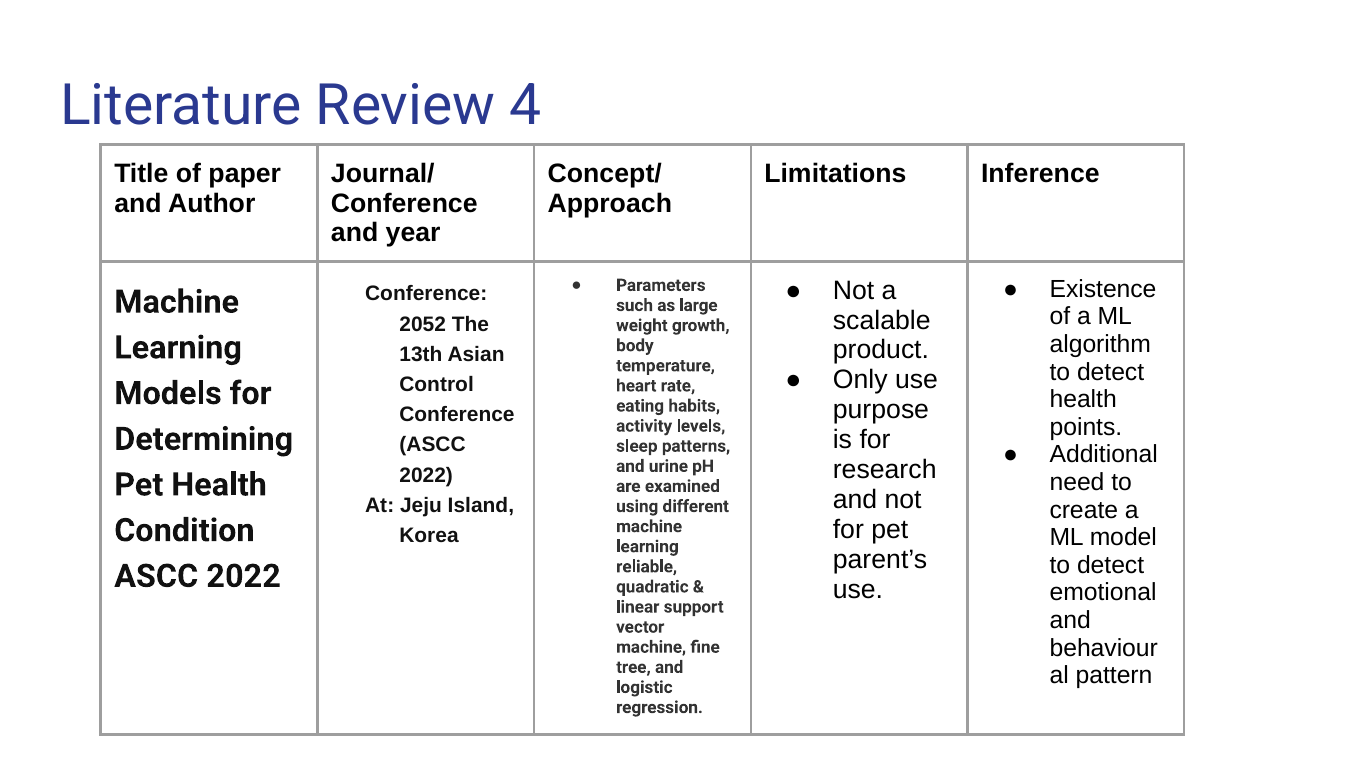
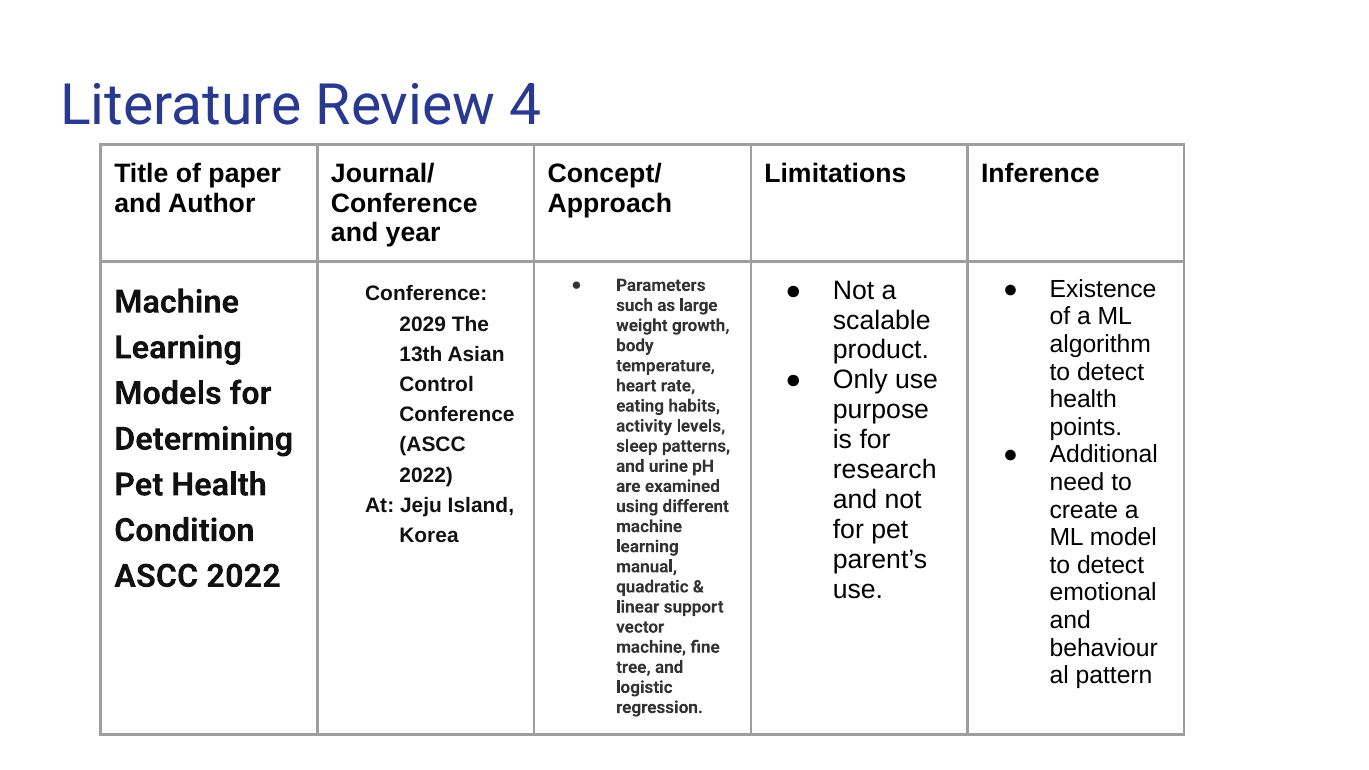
2052: 2052 -> 2029 (423, 324)
reliable: reliable -> manual (647, 567)
